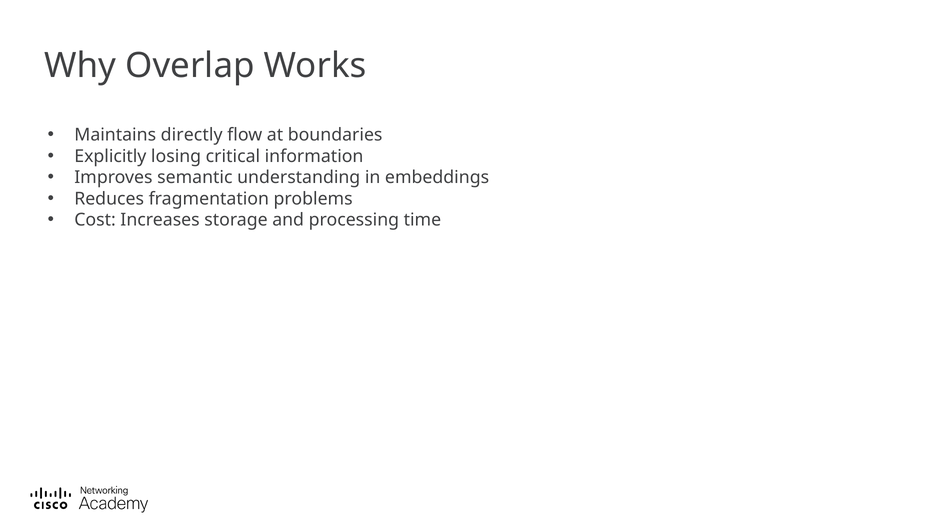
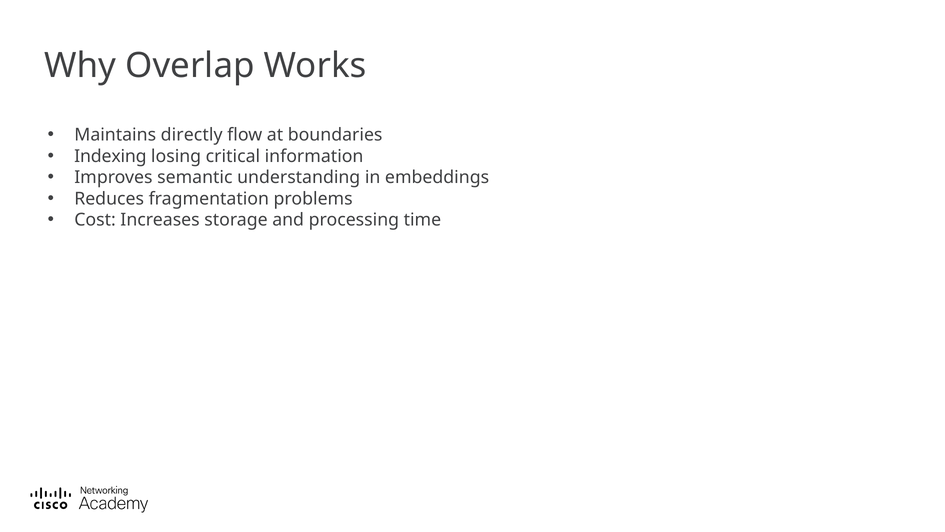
Explicitly: Explicitly -> Indexing (110, 156)
